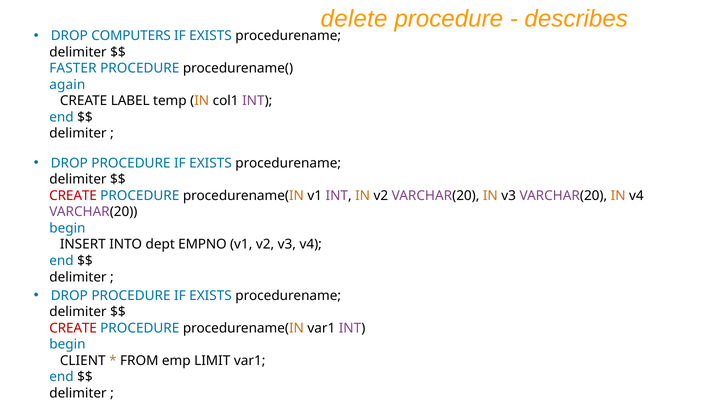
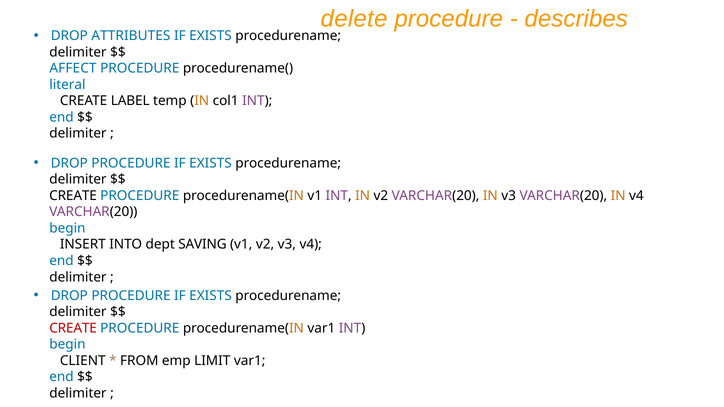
COMPUTERS: COMPUTERS -> ATTRIBUTES (131, 36)
FASTER: FASTER -> AFFECT (73, 68)
again: again -> literal (67, 85)
CREATE colour: red -> black (73, 196)
EMPNO: EMPNO -> SAVING (202, 245)
